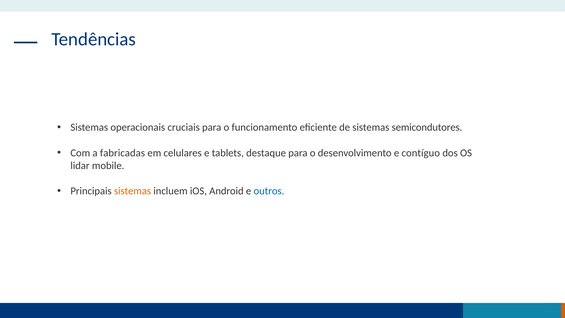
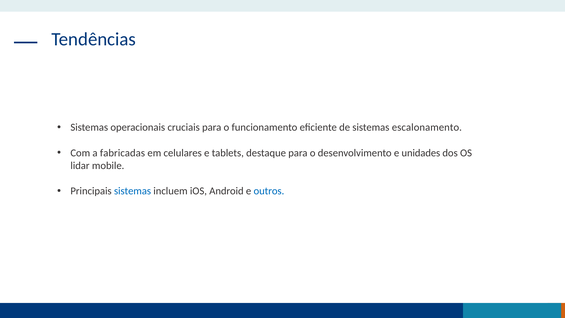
semicondutores: semicondutores -> escalonamento (427, 127)
contíguo: contíguo -> unidades (421, 153)
sistemas colour: orange -> blue (133, 191)
